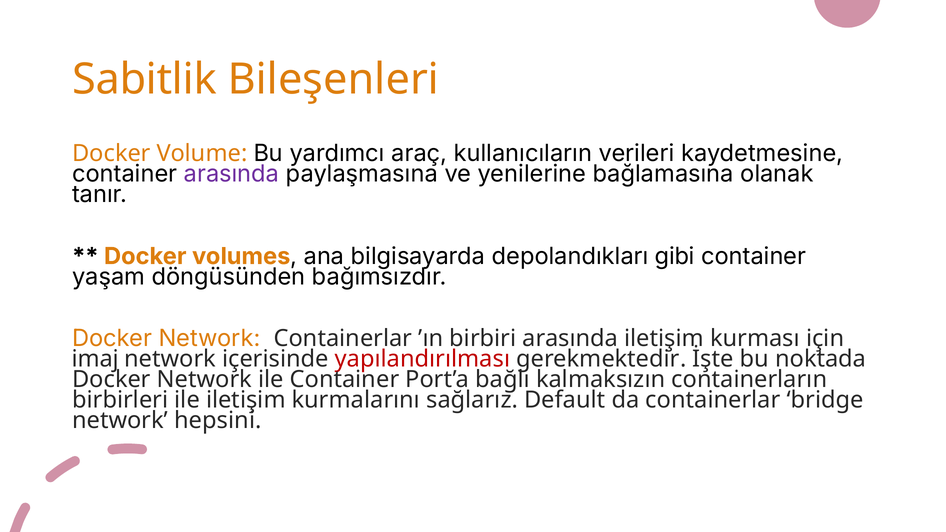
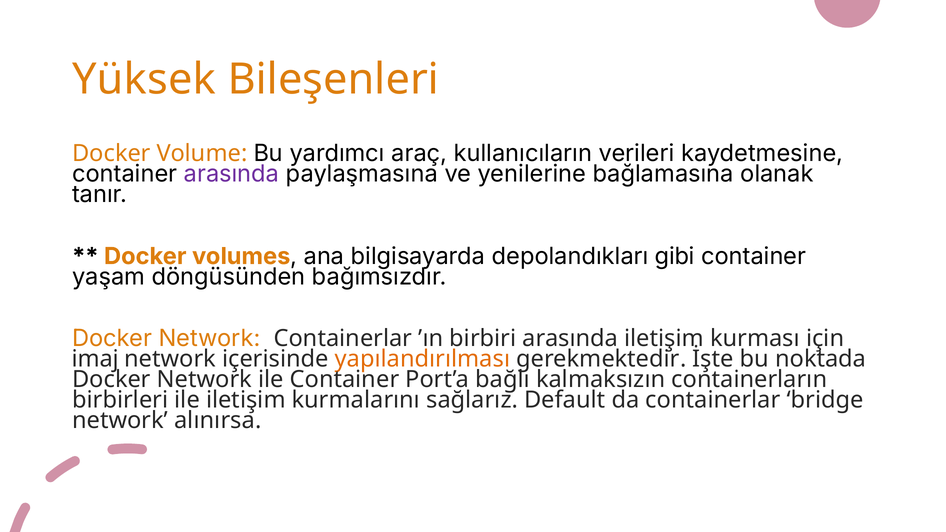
Sabitlik: Sabitlik -> Yüksek (144, 79)
yapılandırılması colour: red -> orange (422, 359)
hepsini: hepsini -> alınırsa (218, 420)
